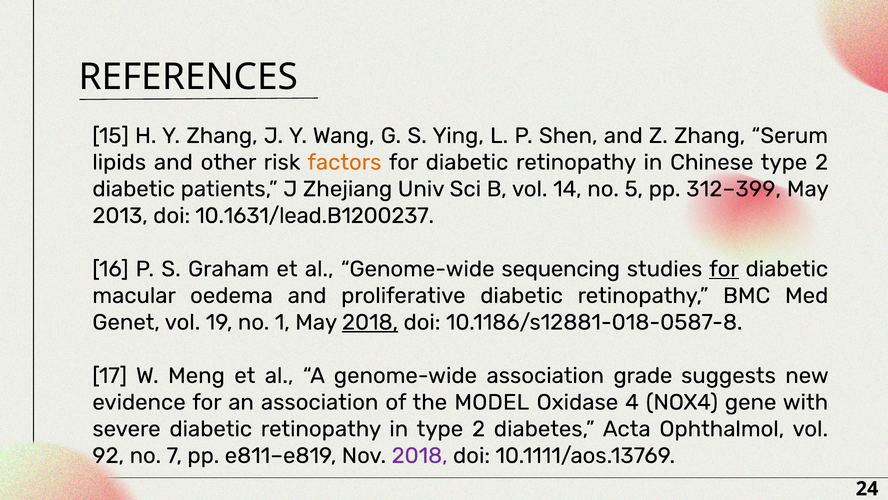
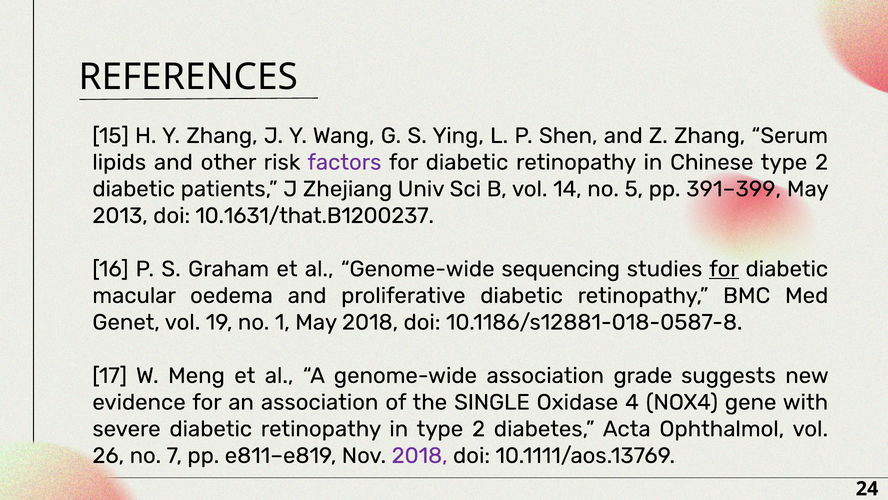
factors colour: orange -> purple (344, 162)
312–399: 312–399 -> 391–399 (734, 189)
10.1631/lead.B1200237: 10.1631/lead.B1200237 -> 10.1631/that.B1200237 (315, 215)
2018 underline: present -> none (370, 322)
MODEL: MODEL -> SINGLE (492, 402)
92: 92 -> 26 (108, 455)
